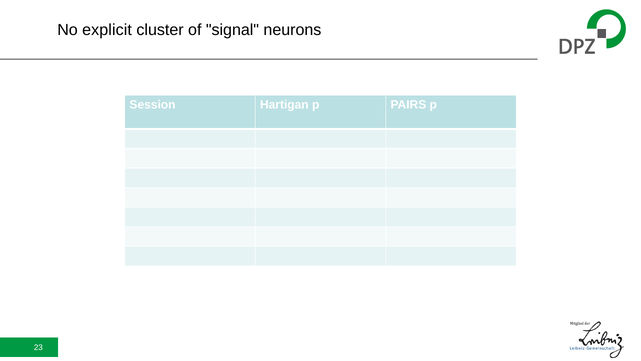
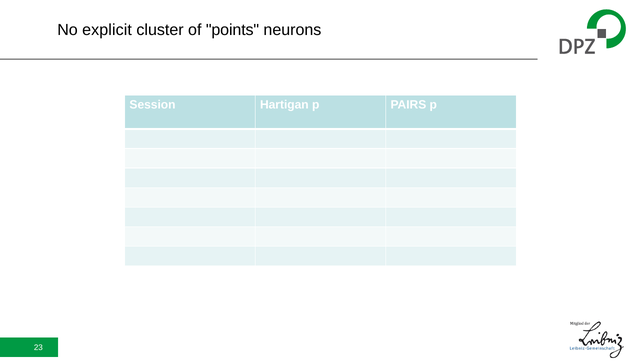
signal: signal -> points (233, 30)
